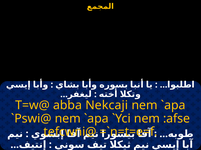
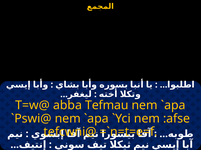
Nekcaji: Nekcaji -> Tefmau (107, 106)
